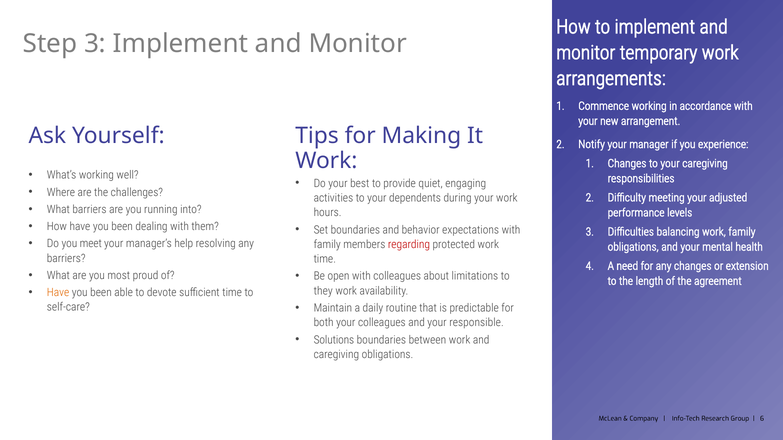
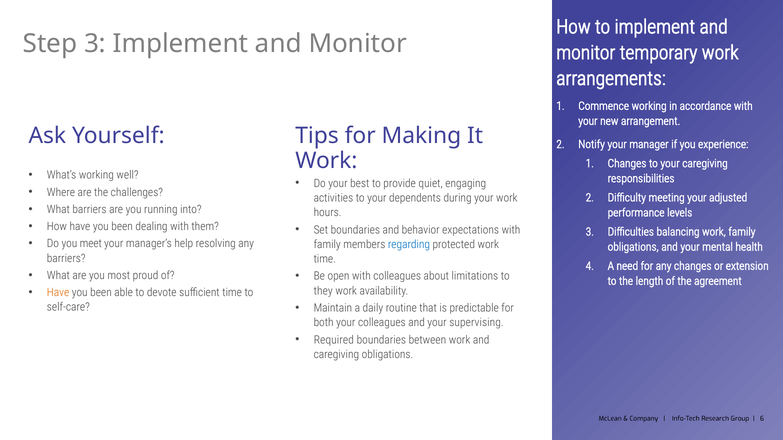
regarding colour: red -> blue (409, 245)
responsible: responsible -> supervising (476, 323)
Solutions: Solutions -> Required (334, 340)
